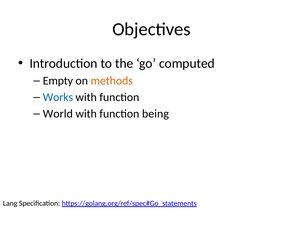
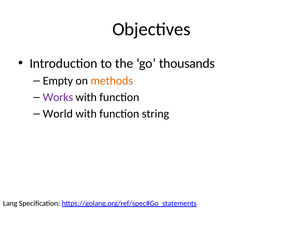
computed: computed -> thousands (187, 64)
Works colour: blue -> purple (58, 97)
being: being -> string (156, 114)
